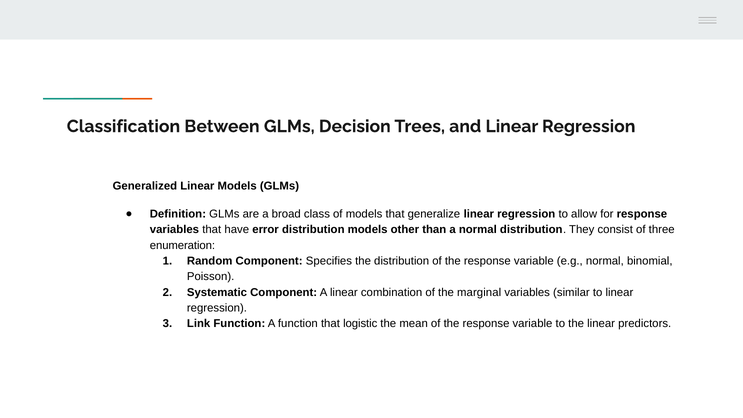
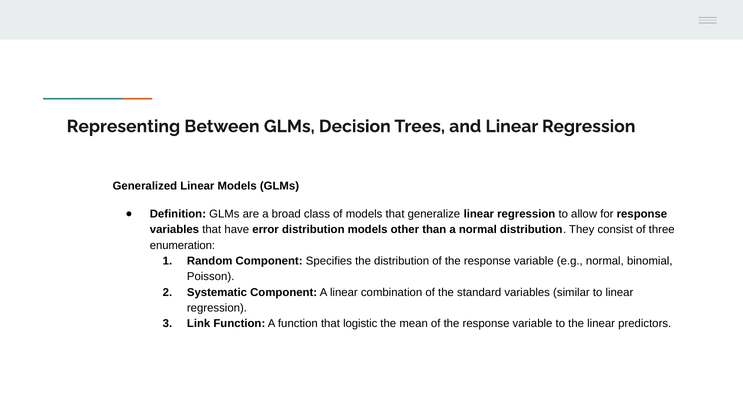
Classification: Classification -> Representing (123, 126)
marginal: marginal -> standard (479, 292)
